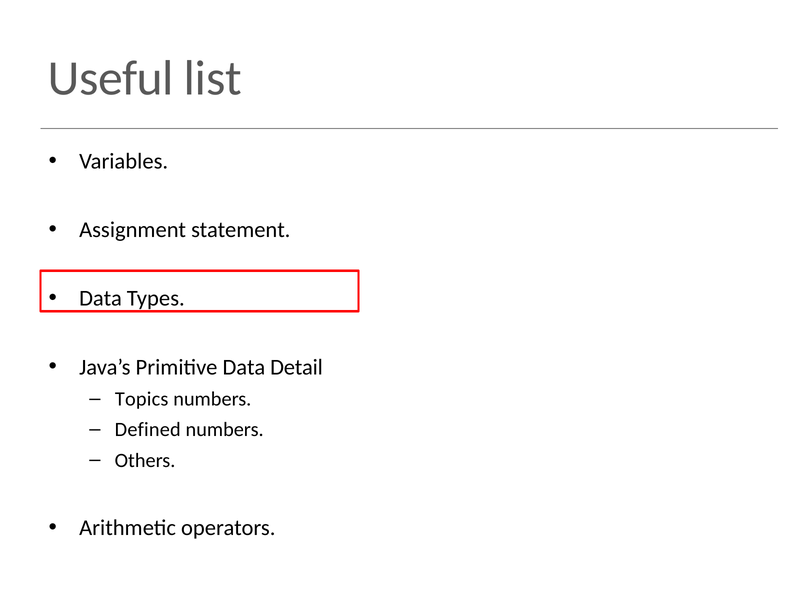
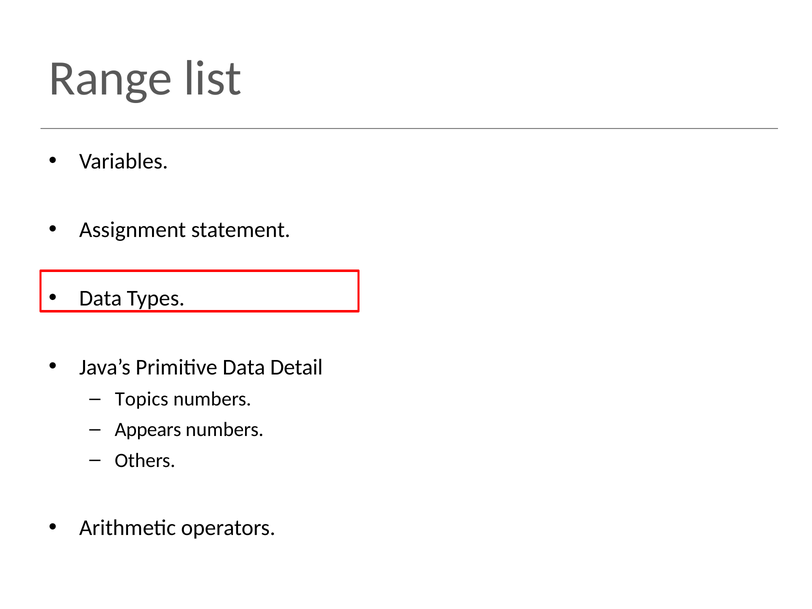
Useful: Useful -> Range (111, 79)
Defined: Defined -> Appears (148, 430)
